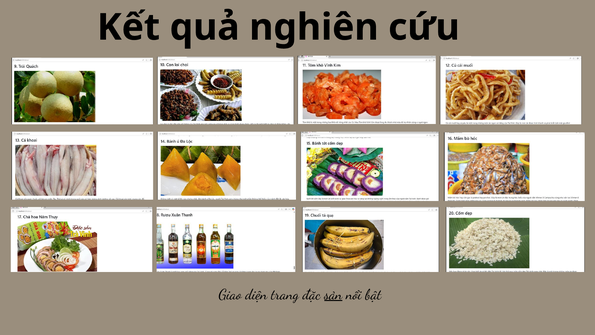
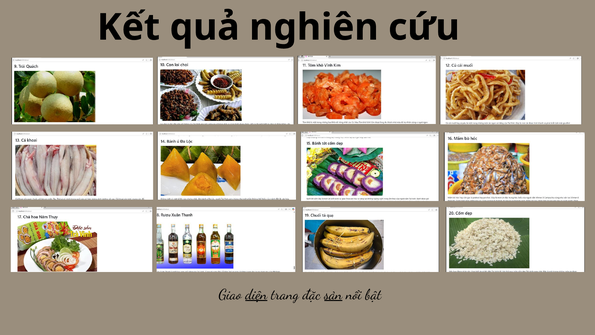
diện underline: none -> present (256, 294)
